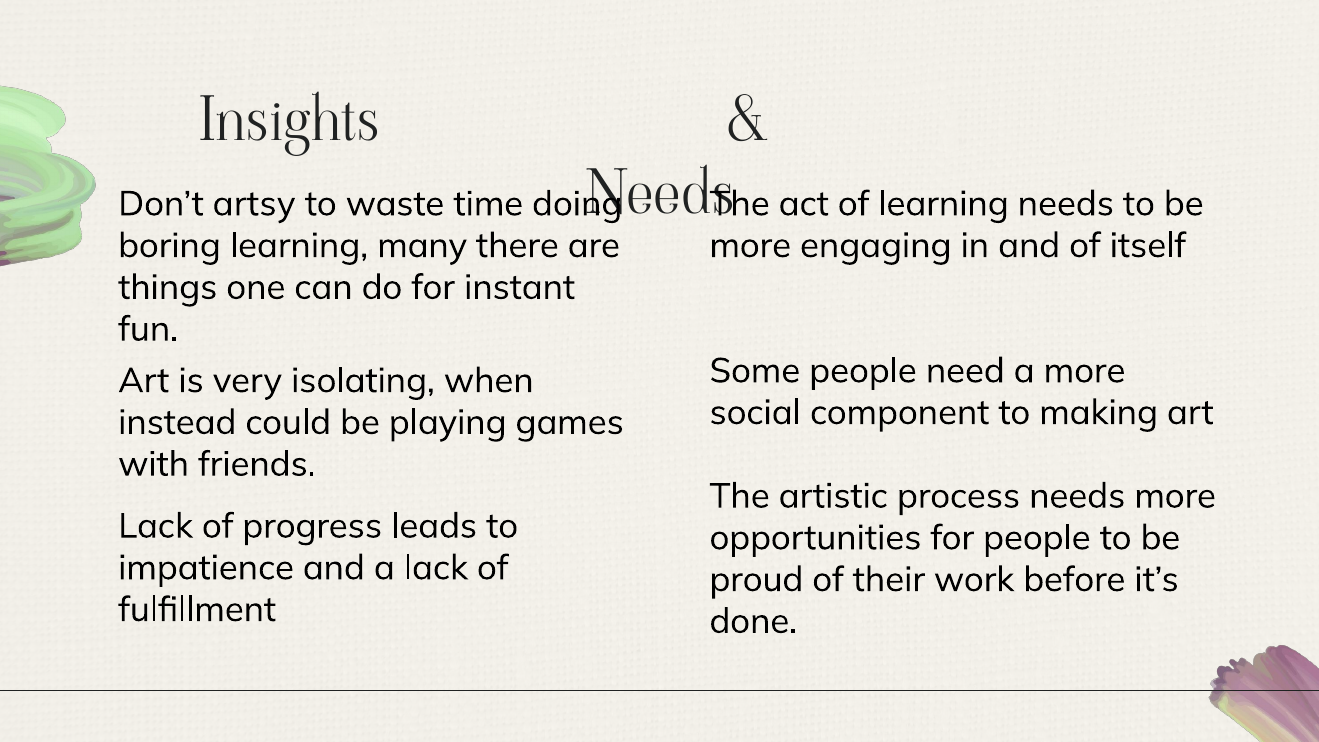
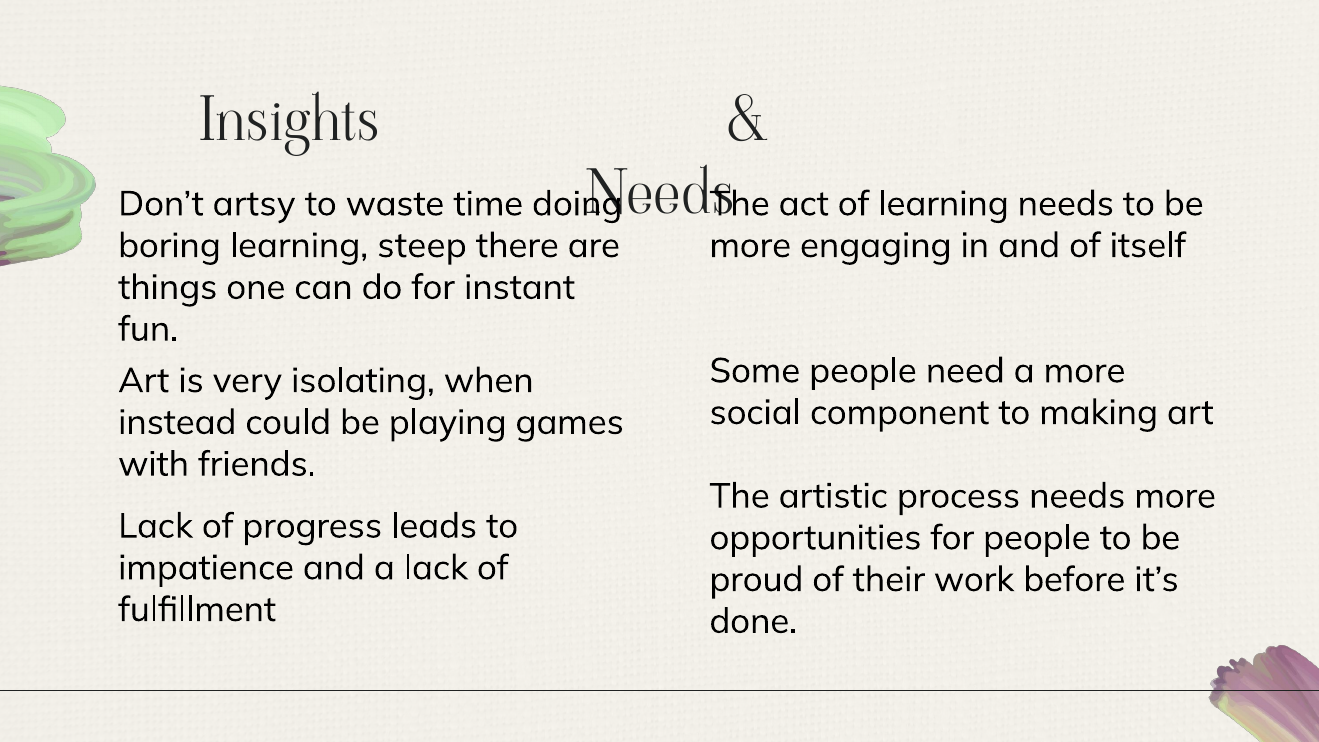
many: many -> steep (422, 246)
